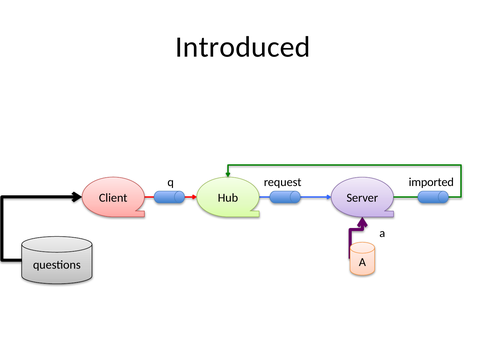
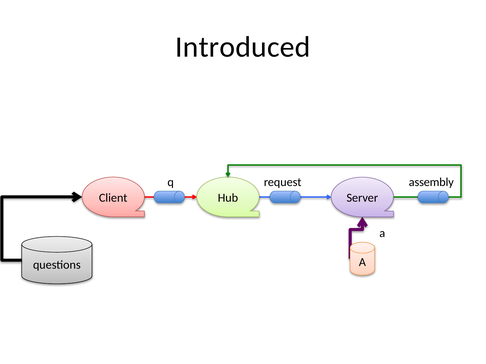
imported: imported -> assembly (431, 182)
